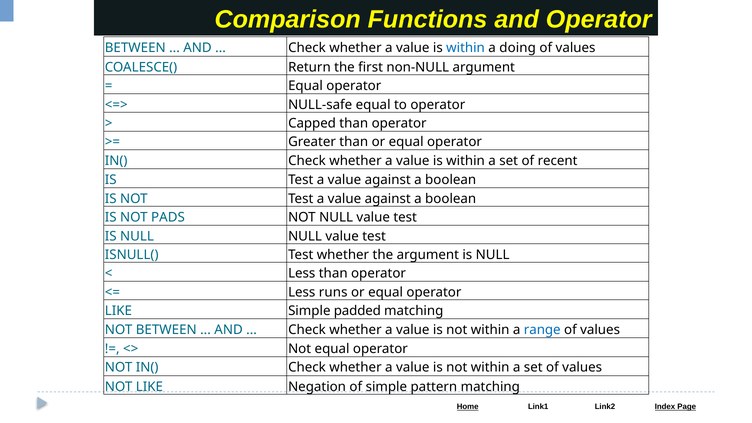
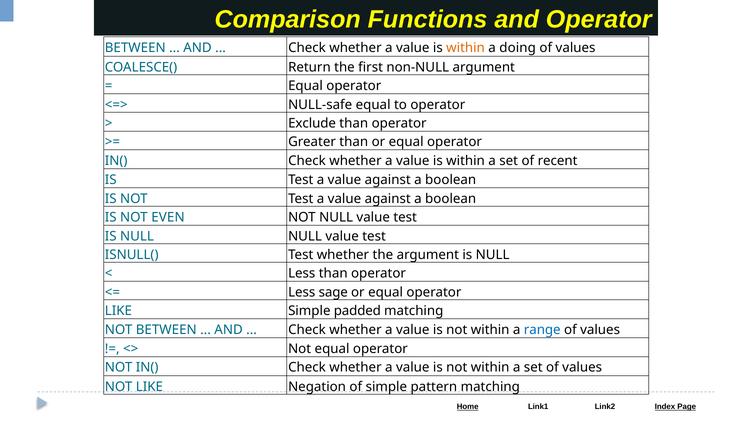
within colour: blue -> orange (466, 48)
Capped: Capped -> Exclude (312, 123)
PADS: PADS -> EVEN (168, 217)
runs: runs -> sage (333, 292)
